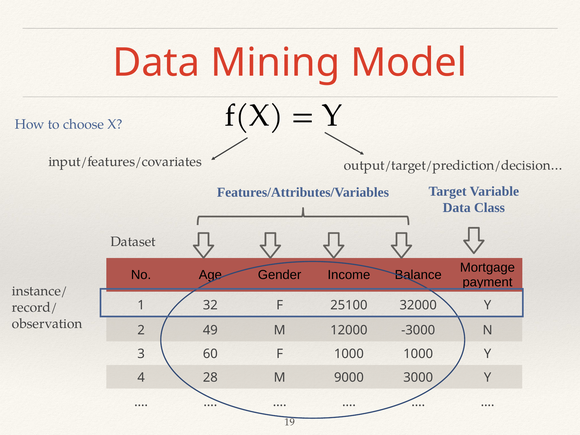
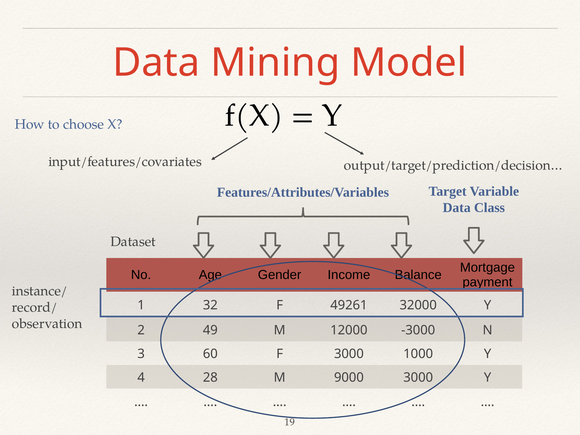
25100: 25100 -> 49261 (349, 305)
F 1000: 1000 -> 3000 (349, 354)
